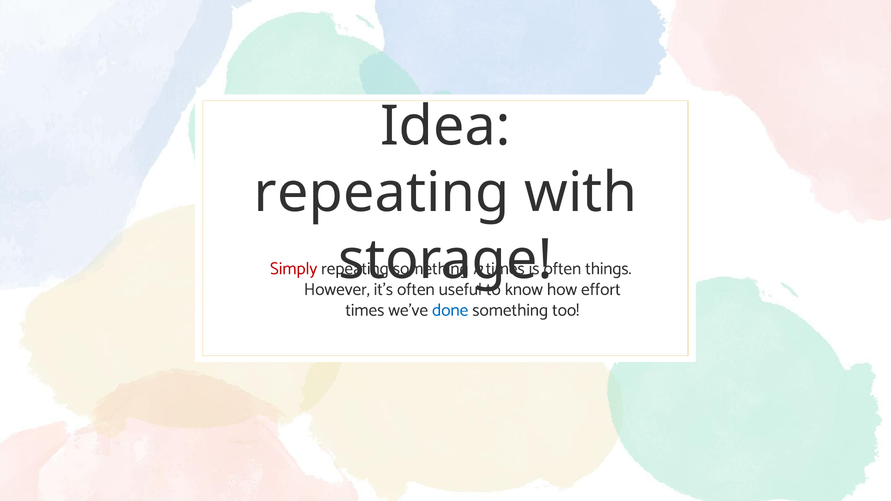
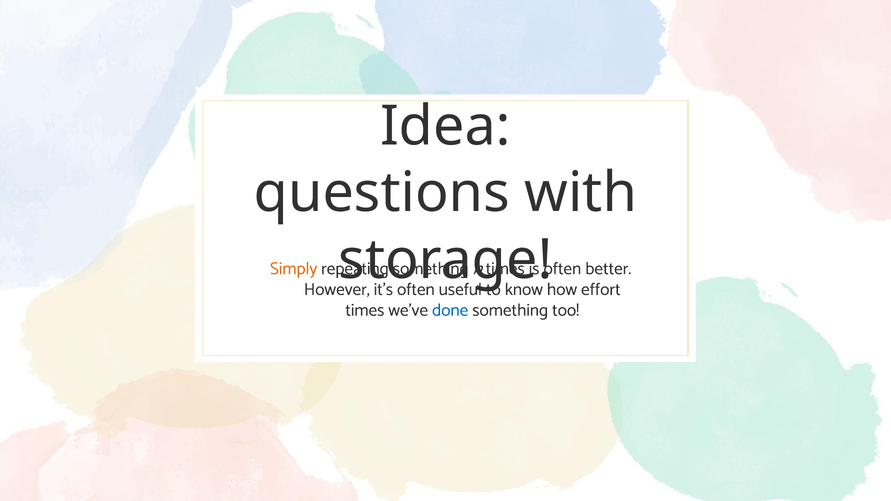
repeating: repeating -> questions (382, 193)
Simply colour: red -> orange (294, 269)
things: things -> better (608, 269)
